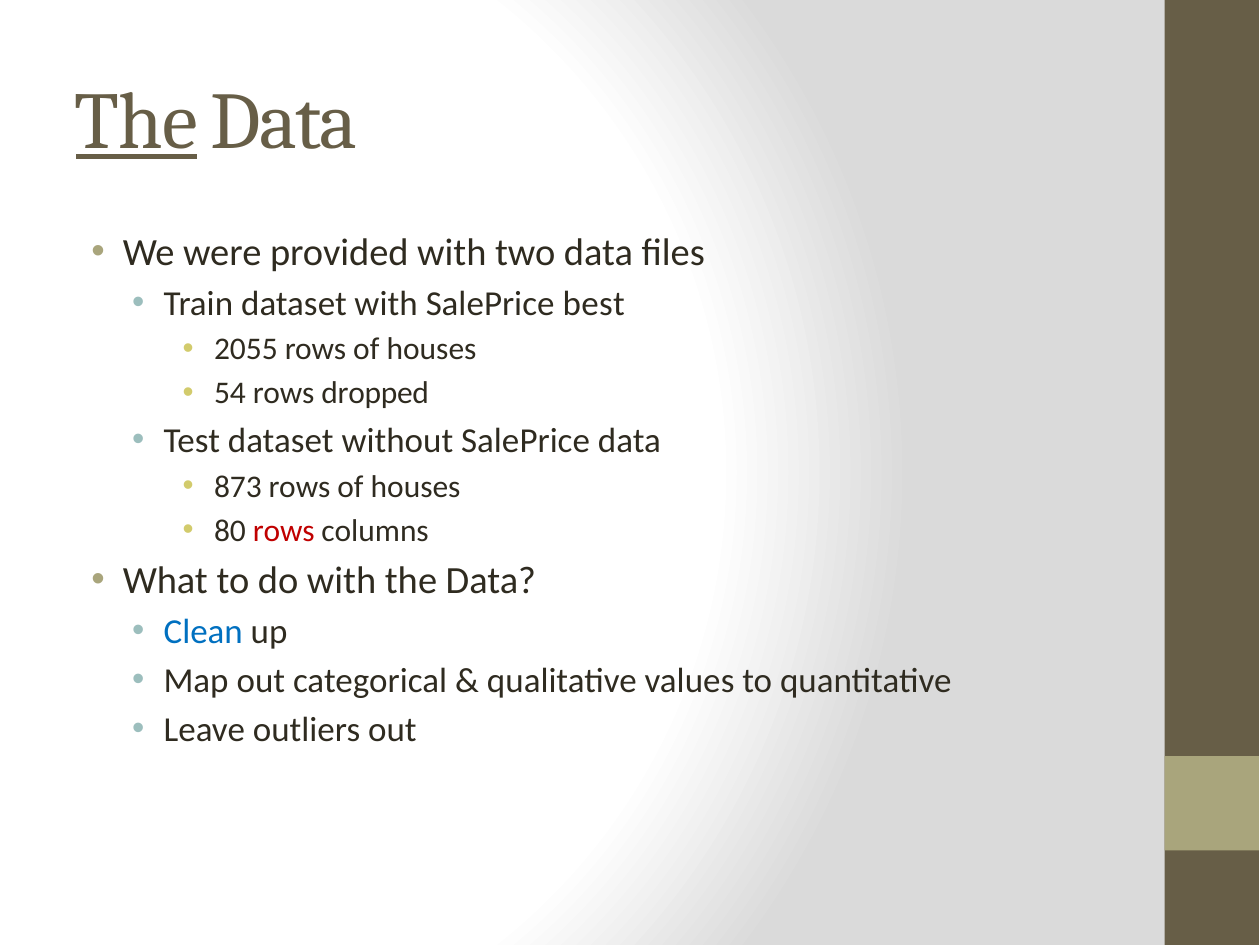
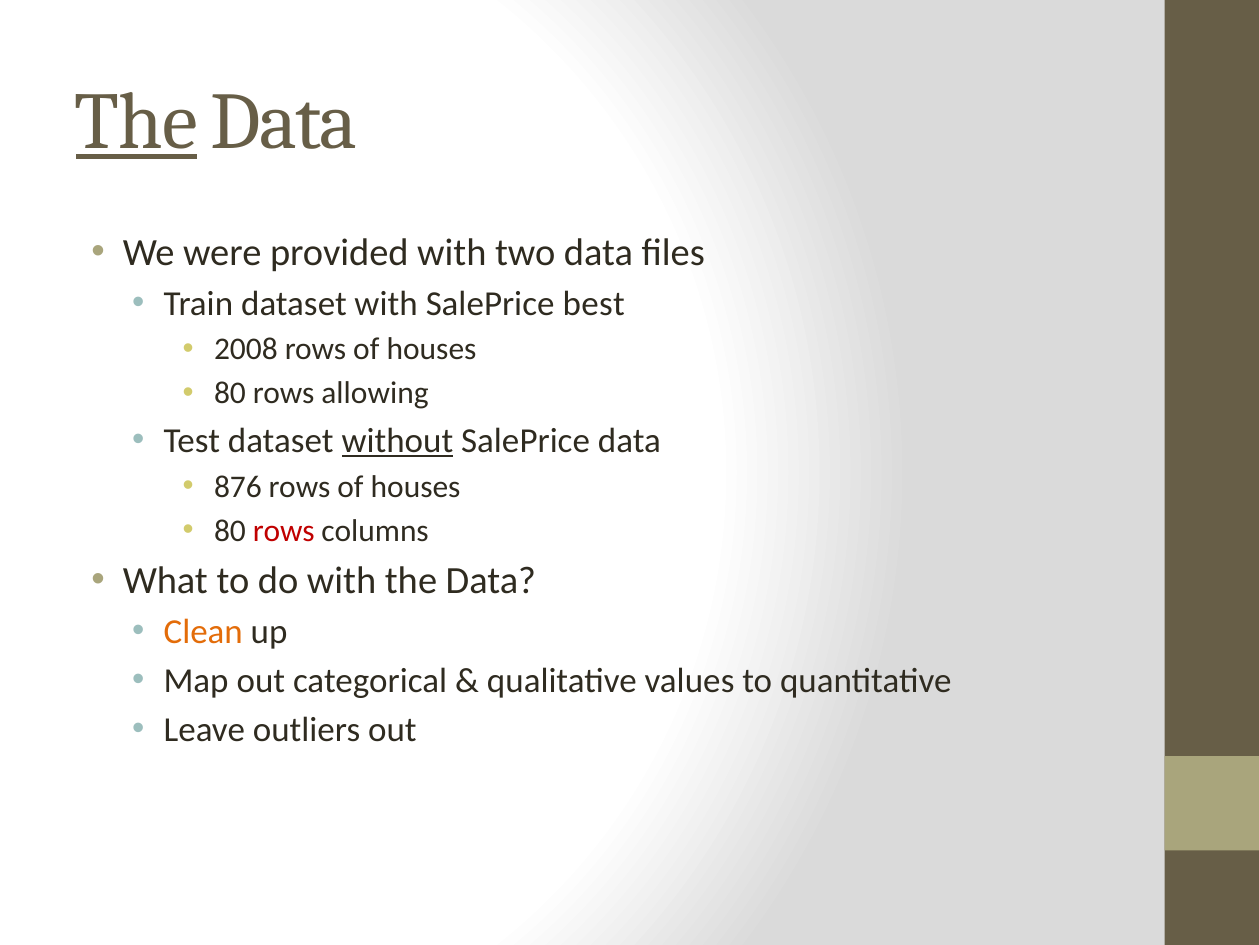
2055: 2055 -> 2008 (246, 349)
54: 54 -> 80 (230, 393)
dropped: dropped -> allowing (375, 393)
without underline: none -> present (397, 440)
873: 873 -> 876 (238, 486)
Clean colour: blue -> orange (203, 631)
